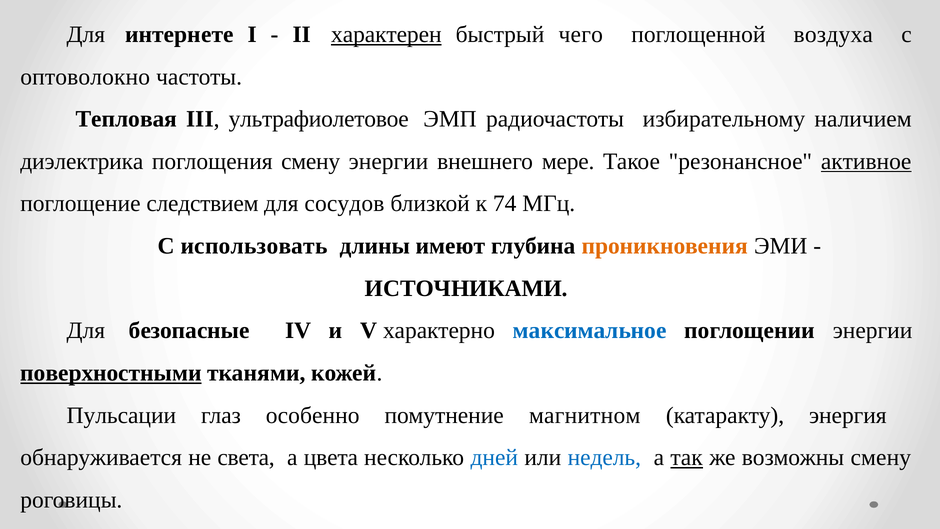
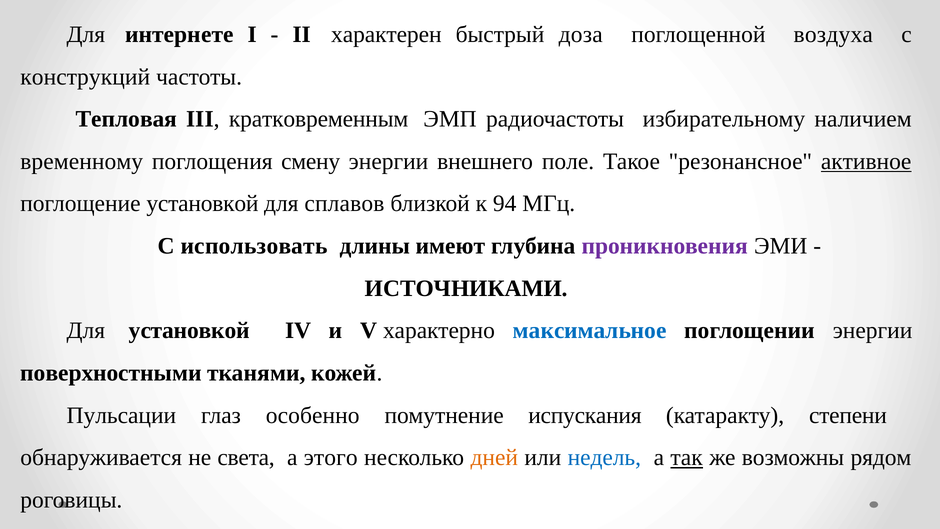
характерен underline: present -> none (386, 34)
чего: чего -> доза (581, 34)
оптоволокно: оптоволокно -> конструкций (85, 77)
ультрафиолетовое: ультрафиолетовое -> кратковременным (319, 119)
диэлектрика: диэлектрика -> временному (82, 161)
мере: мере -> поле (568, 161)
поглощение следствием: следствием -> установкой (202, 204)
сосудов: сосудов -> сплавов (344, 204)
74: 74 -> 94 (505, 204)
проникновения colour: orange -> purple (665, 246)
Для безопасные: безопасные -> установкой (189, 331)
поверхностными underline: present -> none (111, 373)
магнитном: магнитном -> испускания (585, 415)
энергия: энергия -> степени (848, 415)
цвета: цвета -> этого (331, 457)
дней colour: blue -> orange (494, 457)
возможны смену: смену -> рядом (881, 457)
